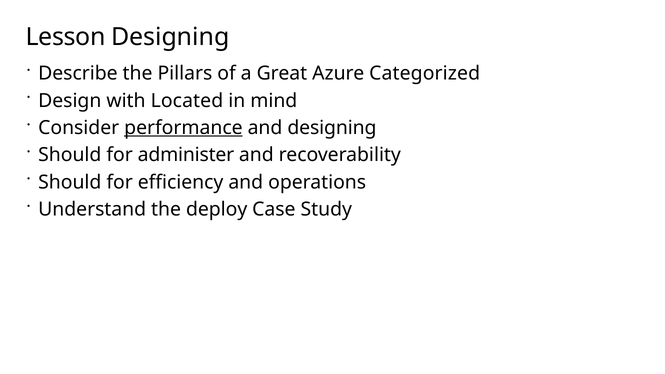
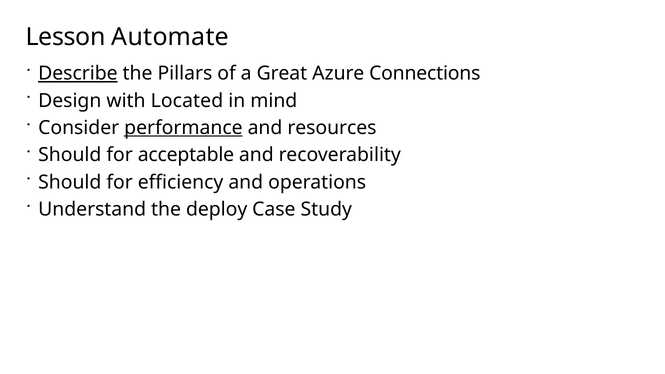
Lesson Designing: Designing -> Automate (170, 37)
Describe underline: none -> present (78, 73)
Categorized: Categorized -> Connections (425, 73)
and designing: designing -> resources (332, 128)
administer: administer -> acceptable (186, 155)
